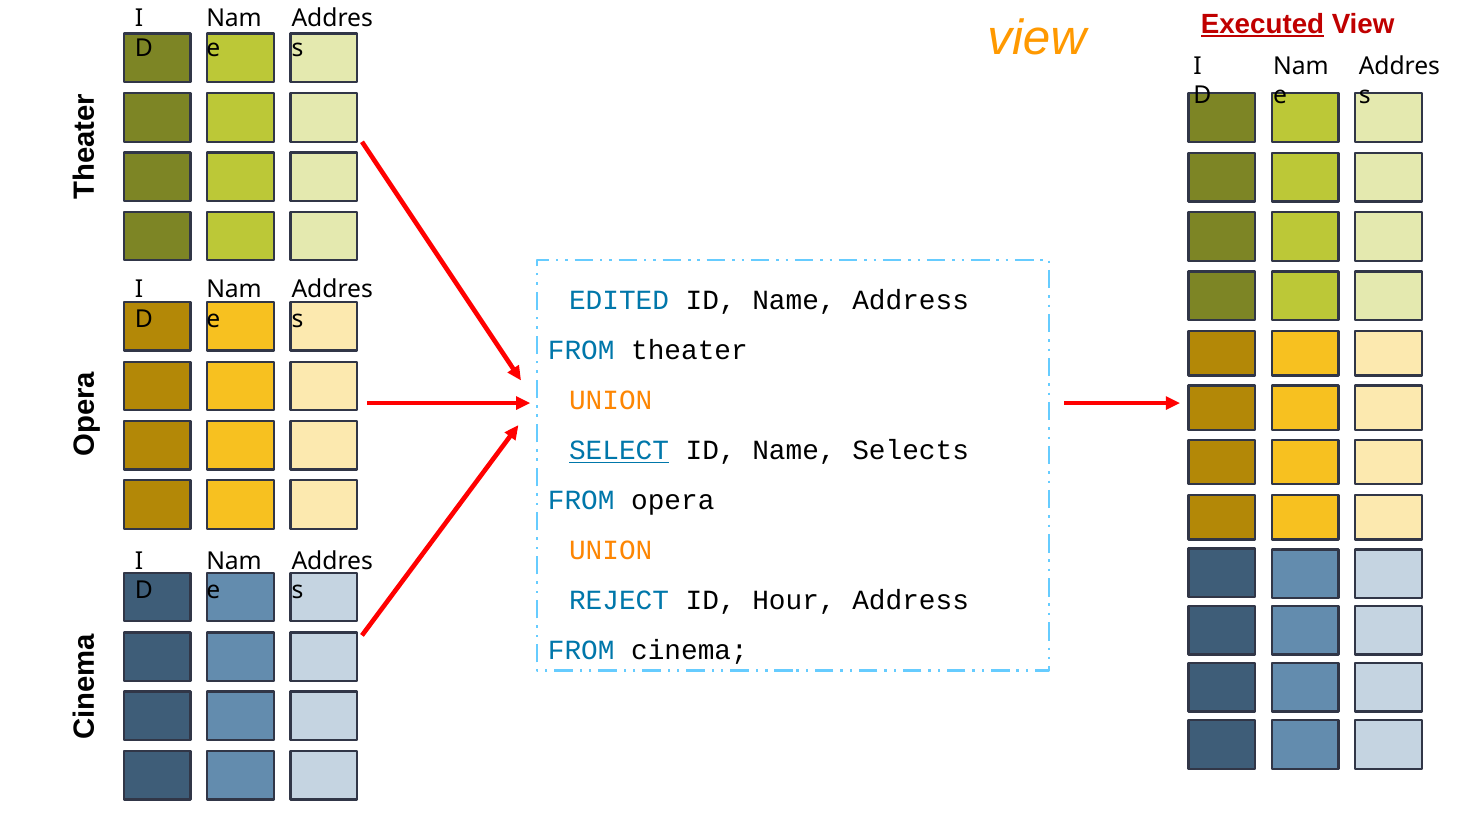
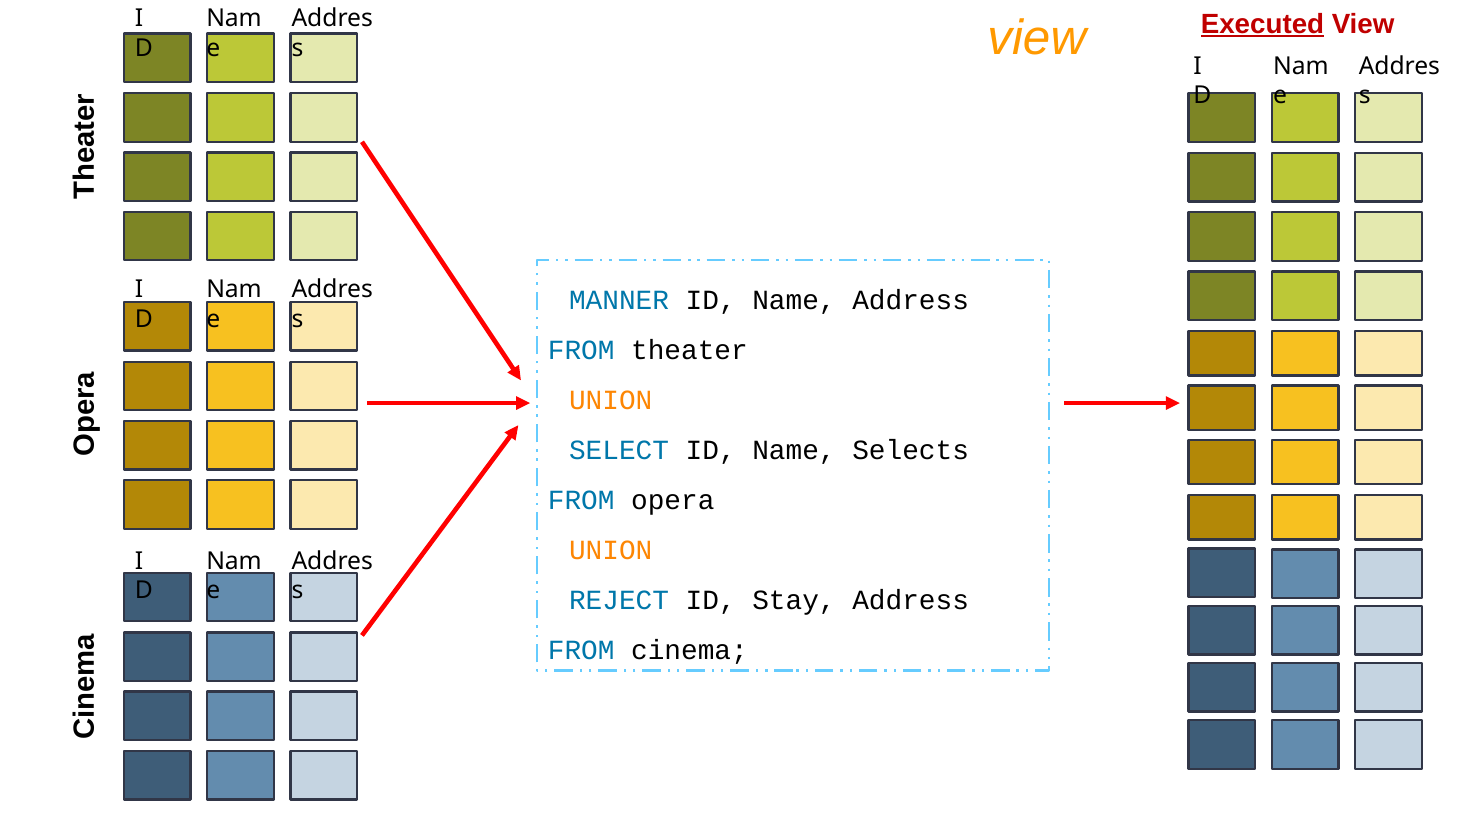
EDITED: EDITED -> MANNER (619, 301)
SELECT underline: present -> none (619, 451)
Hour: Hour -> Stay (794, 600)
